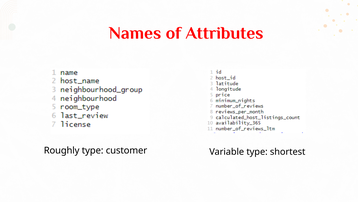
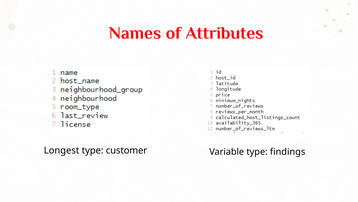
Roughly: Roughly -> Longest (62, 150)
shortest: shortest -> findings (288, 151)
